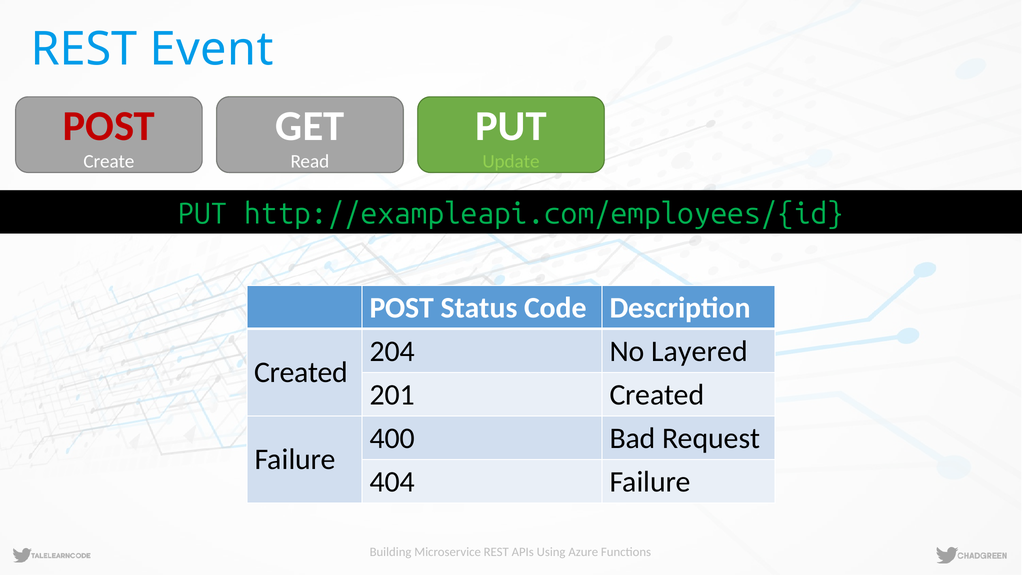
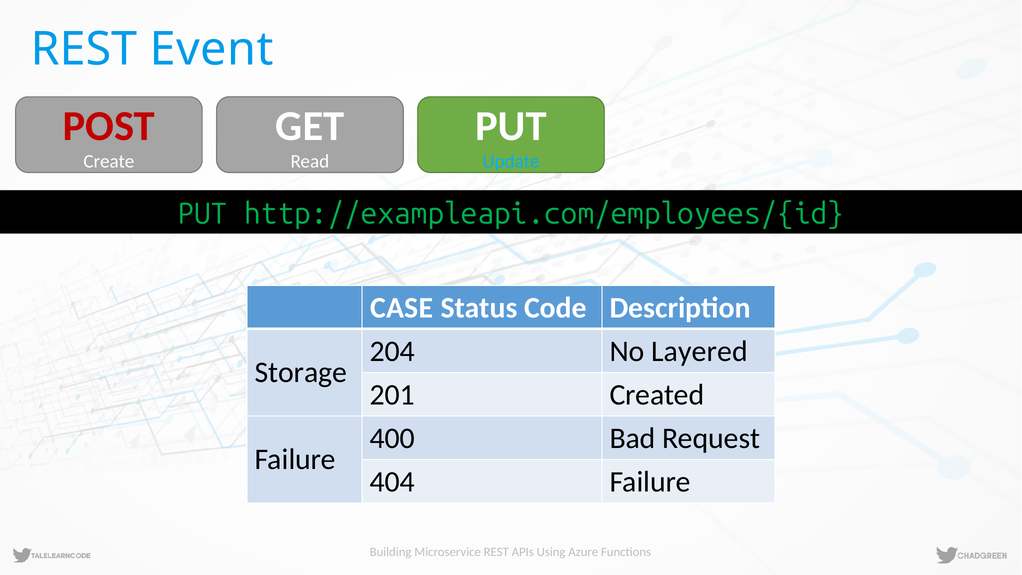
Update colour: light green -> light blue (511, 161)
POST: POST -> CASE (402, 308)
Created: Created -> Storage (301, 373)
